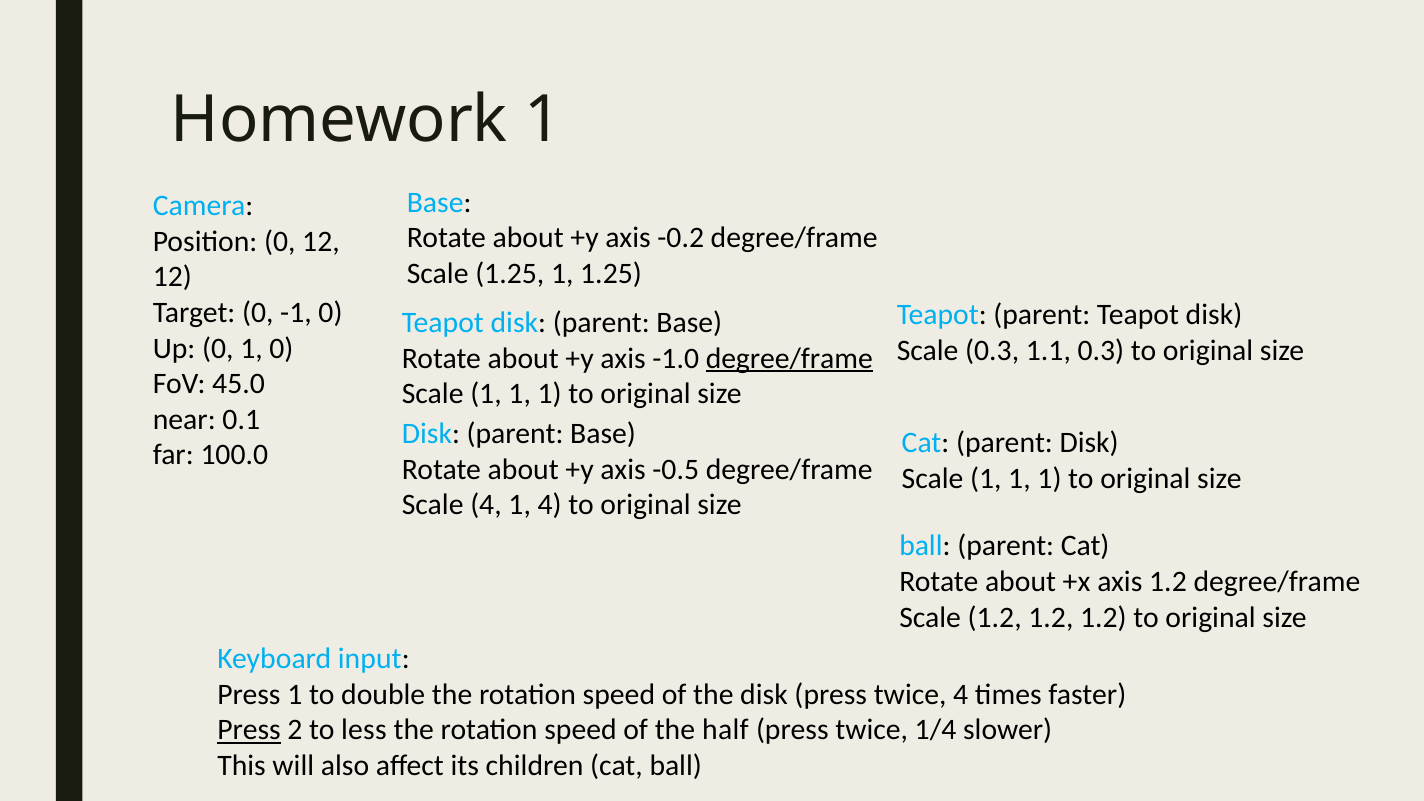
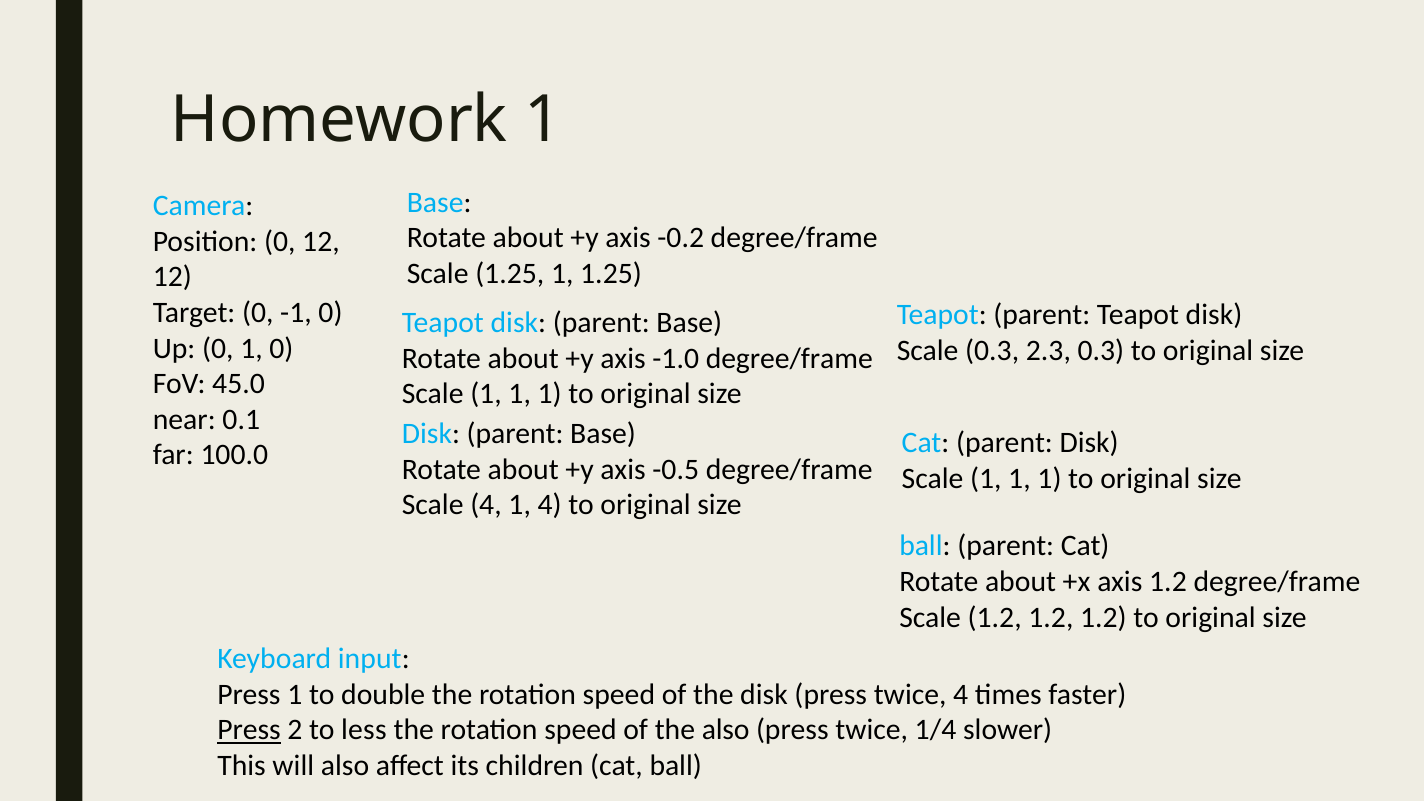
1.1: 1.1 -> 2.3 (1048, 350)
degree/frame underline: present -> none (789, 358)
the half: half -> also (726, 730)
